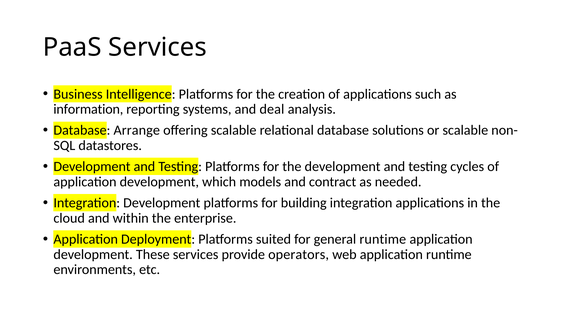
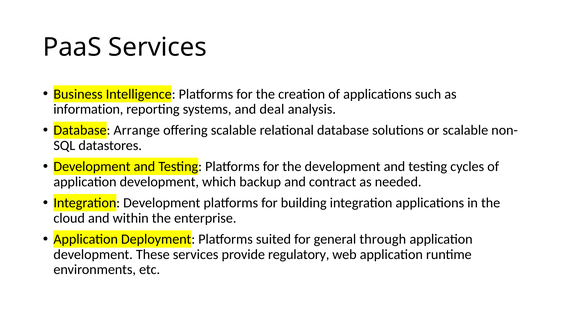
models: models -> backup (260, 182)
general runtime: runtime -> through (383, 239)
operators: operators -> regulatory (299, 254)
